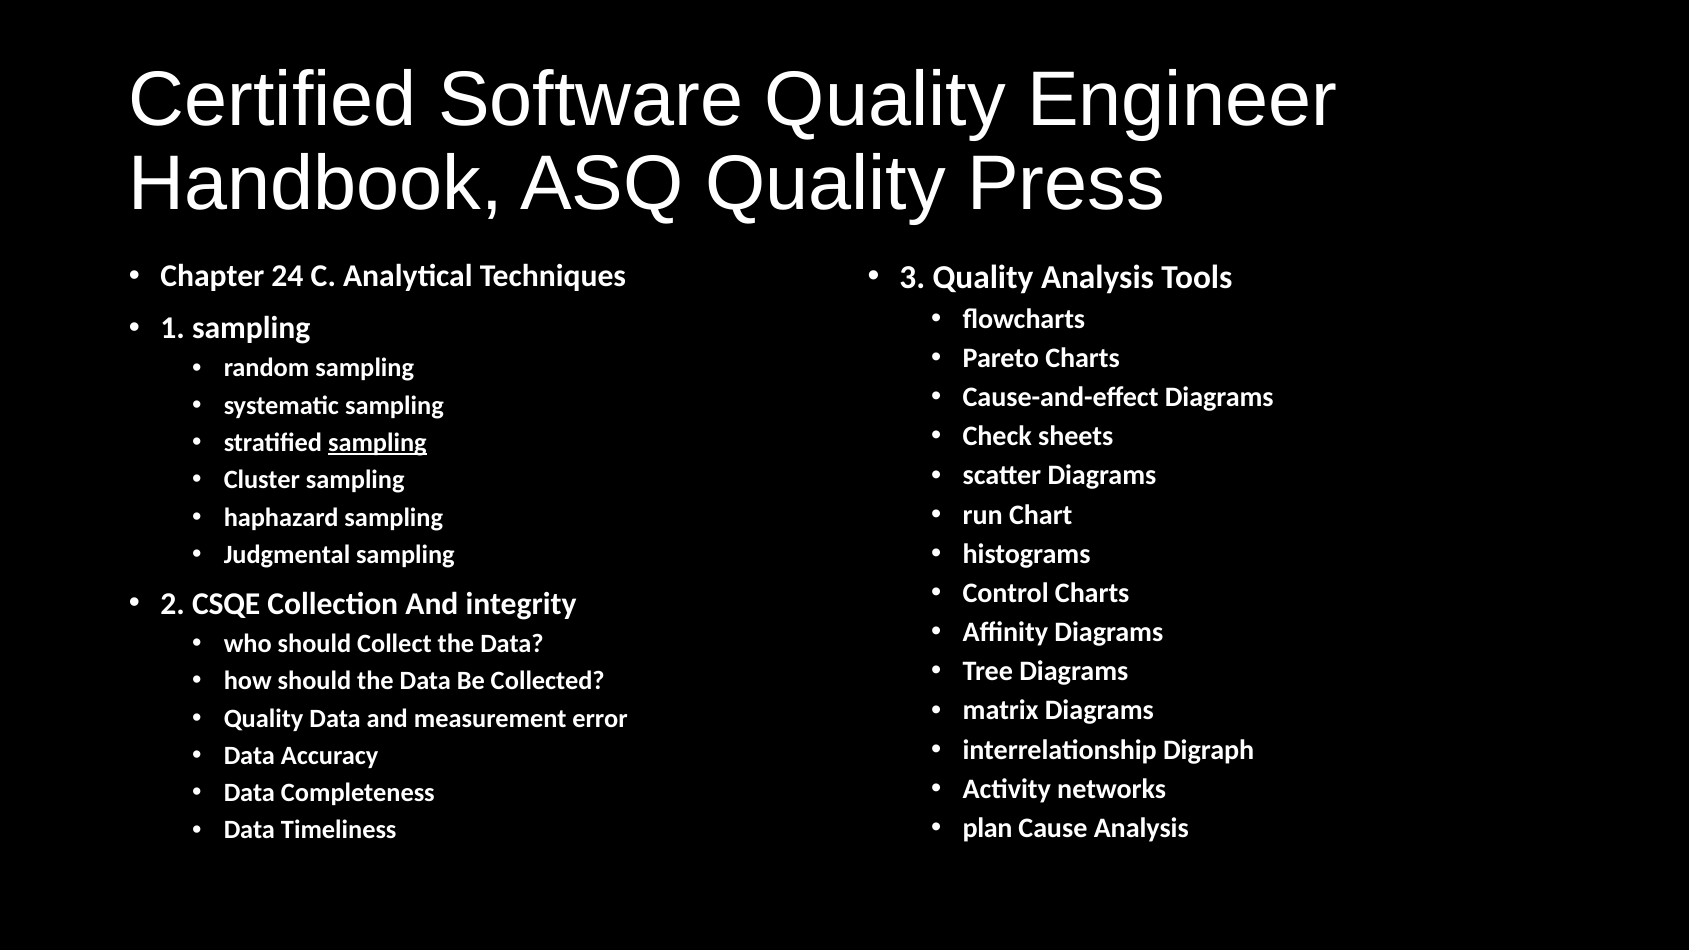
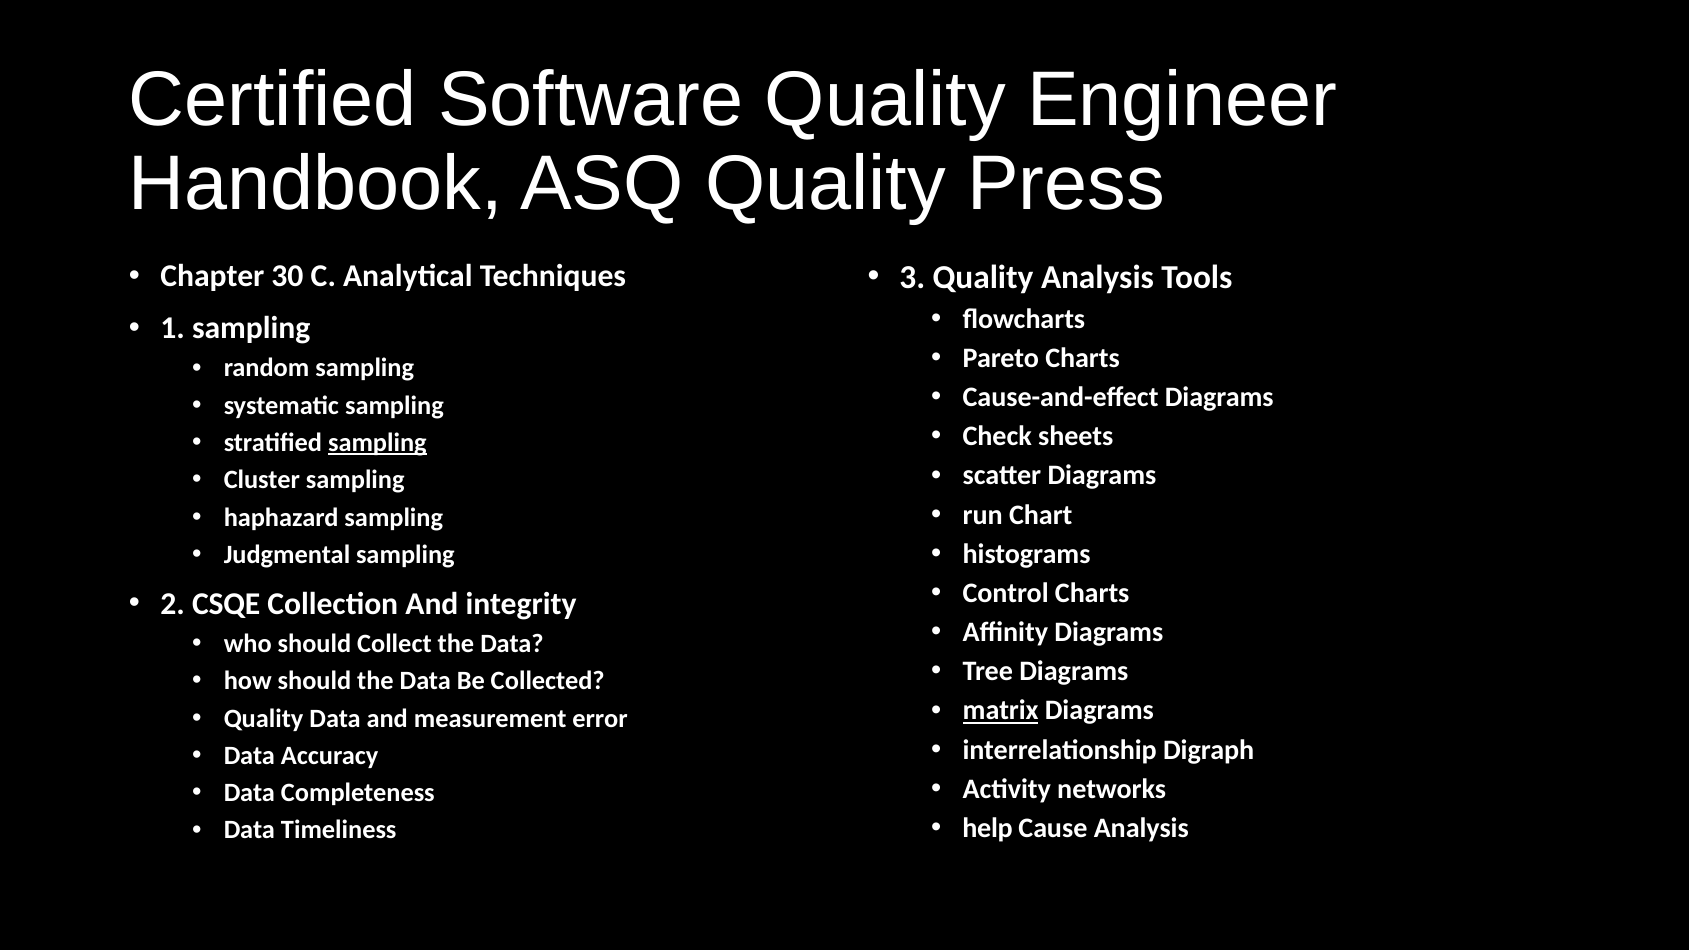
24: 24 -> 30 (287, 276)
matrix underline: none -> present (1001, 711)
plan: plan -> help (988, 828)
